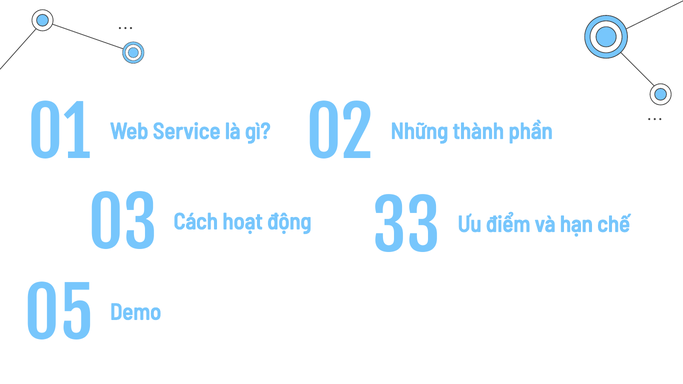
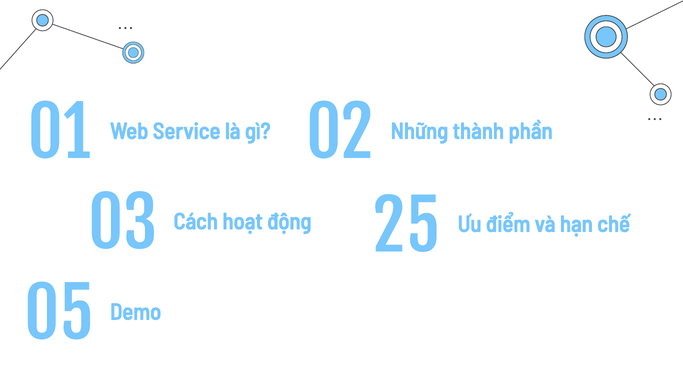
33: 33 -> 25 (407, 229)
